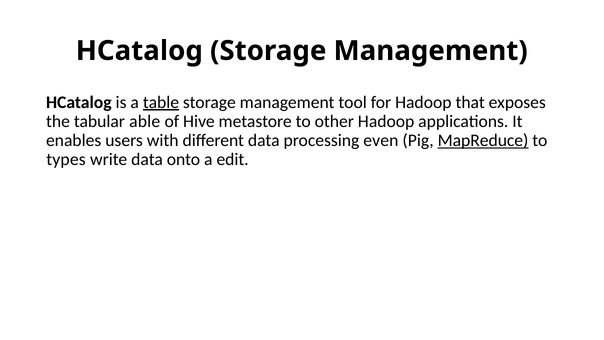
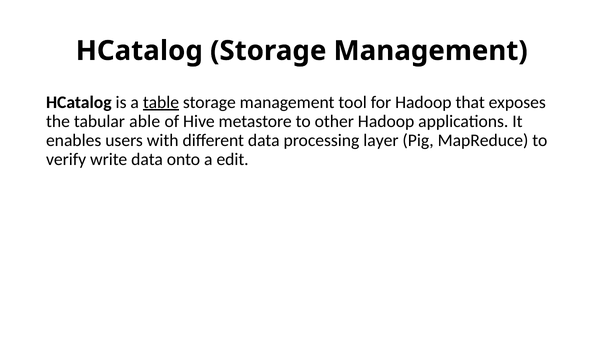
even: even -> layer (381, 140)
MapReduce underline: present -> none (483, 140)
types: types -> verify (66, 159)
